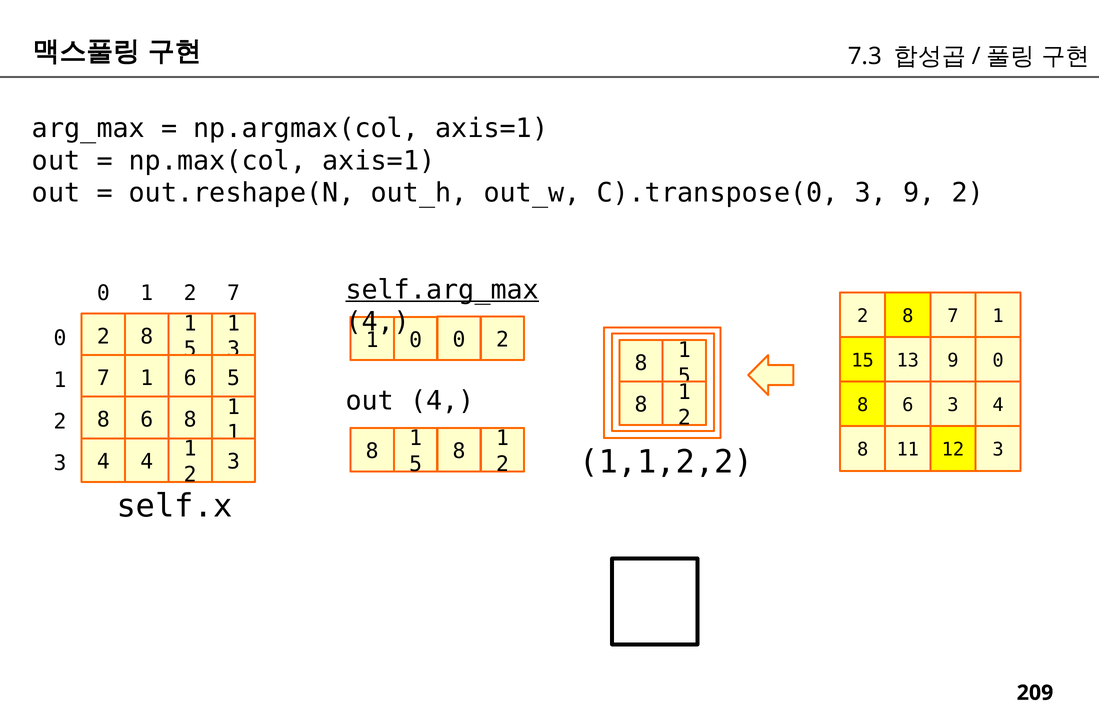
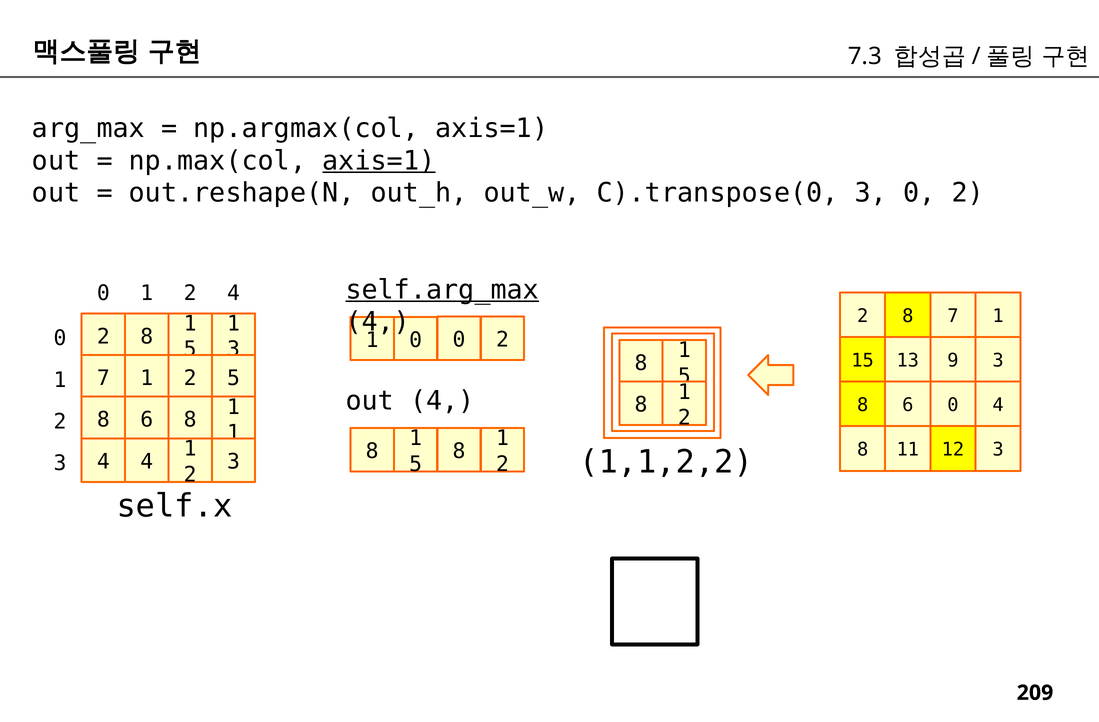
axis=1 underline: none -> present (379, 161)
3 9: 9 -> 0 (919, 193)
2 7: 7 -> 4 (234, 293)
9 0: 0 -> 3 (998, 361)
7 1 6: 6 -> 2 (190, 378)
6 3: 3 -> 0 (953, 405)
